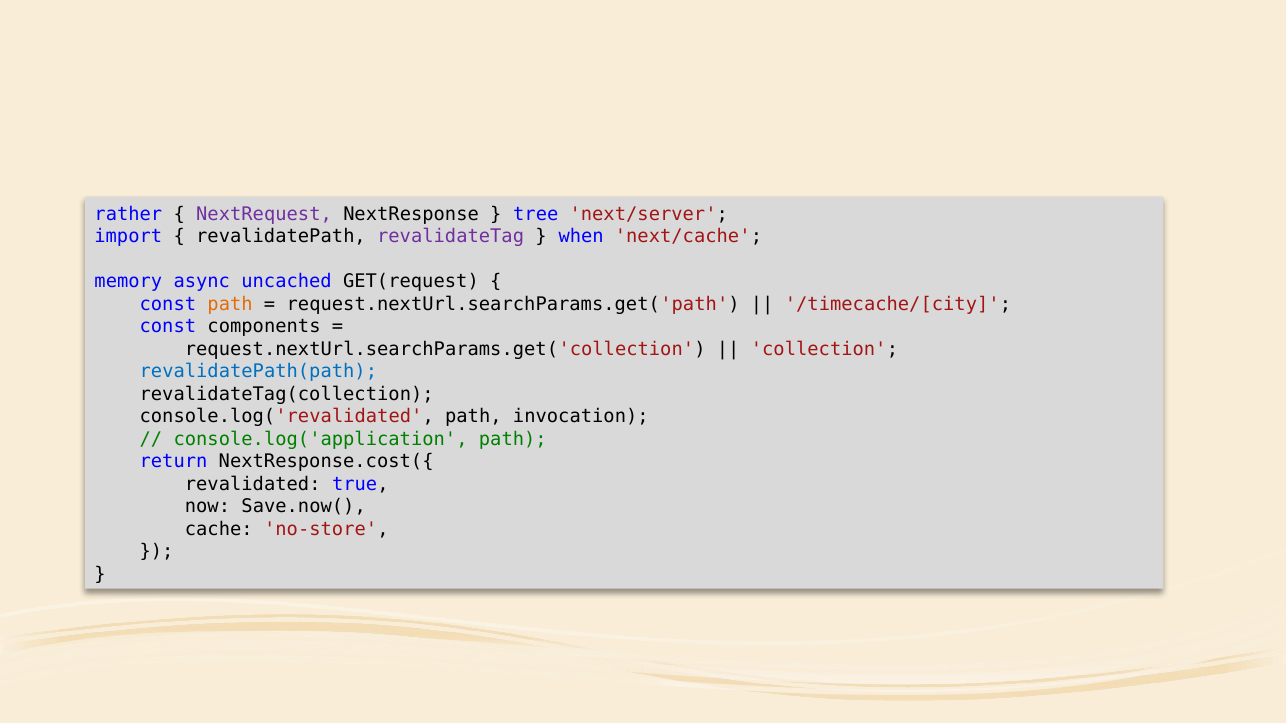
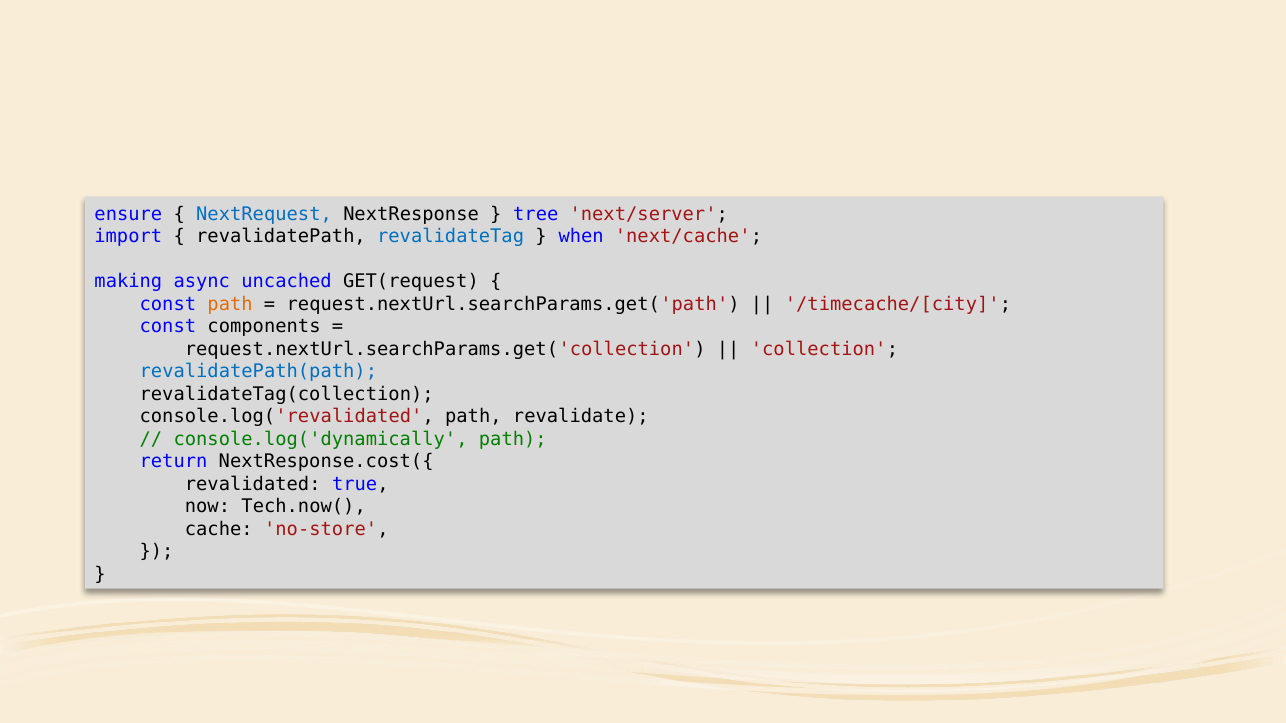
rather: rather -> ensure (128, 214)
NextRequest colour: purple -> blue (264, 214)
revalidateTag colour: purple -> blue (451, 237)
memory: memory -> making (128, 282)
invocation: invocation -> revalidate (581, 417)
console.log('application: console.log('application -> console.log('dynamically (321, 439)
Save.now(: Save.now( -> Tech.now( (304, 507)
